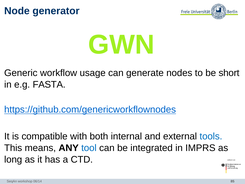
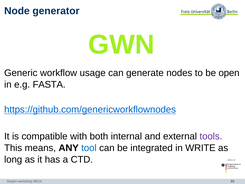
short: short -> open (229, 73)
tools colour: blue -> purple (211, 136)
IMPRS: IMPRS -> WRITE (200, 148)
